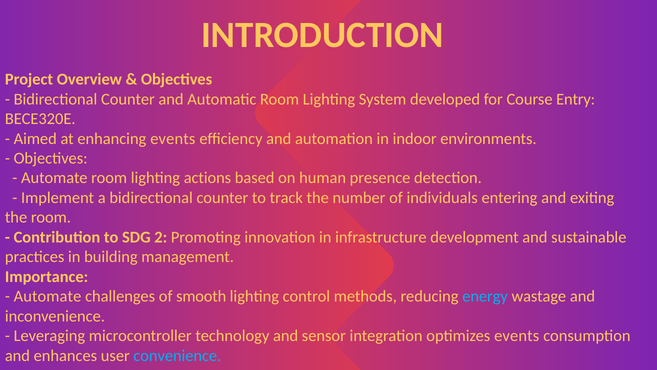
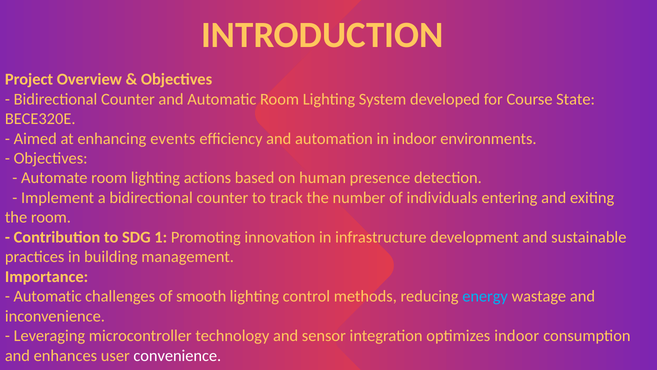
Entry: Entry -> State (576, 99)
2: 2 -> 1 (161, 237)
Automate: Automate -> Automatic (48, 296)
optimizes events: events -> indoor (517, 336)
convenience colour: light blue -> white (177, 355)
